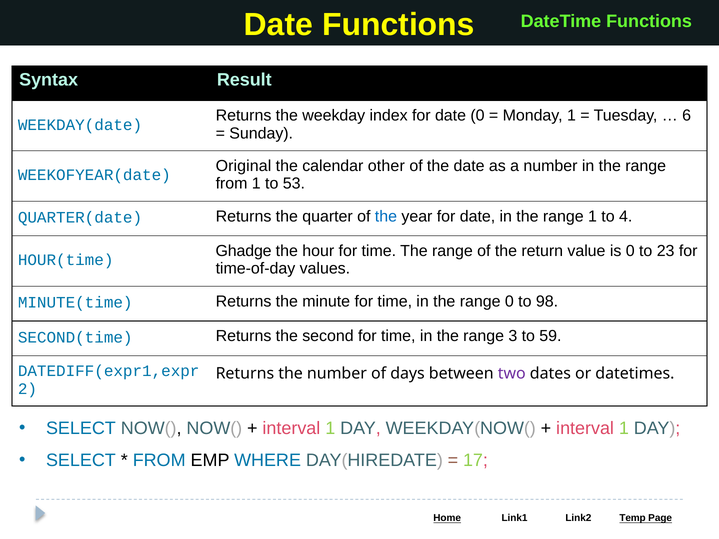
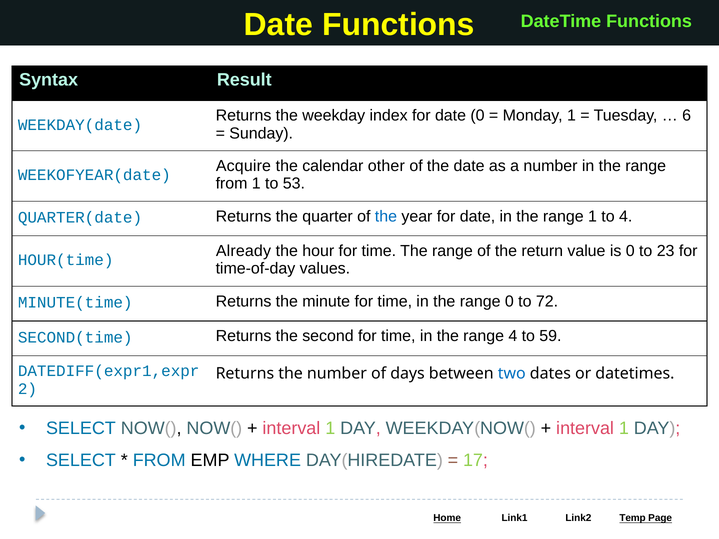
Original: Original -> Acquire (243, 166)
Ghadge: Ghadge -> Already (243, 251)
98: 98 -> 72 (547, 301)
range 3: 3 -> 4 (513, 336)
two colour: purple -> blue (512, 374)
